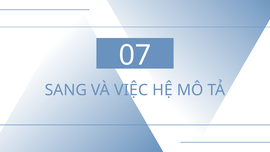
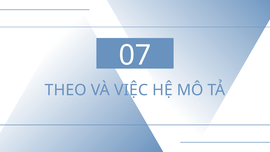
SANG: SANG -> THEO (66, 90)
